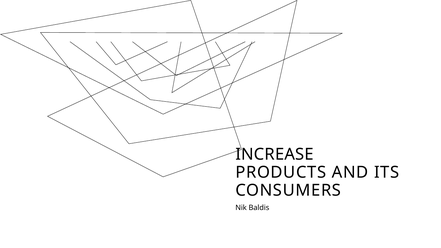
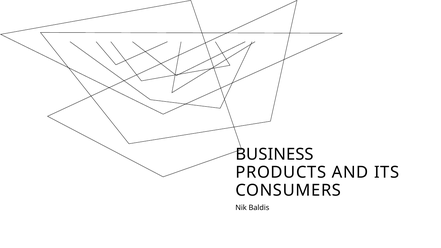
INCREASE: INCREASE -> BUSINESS (275, 155)
